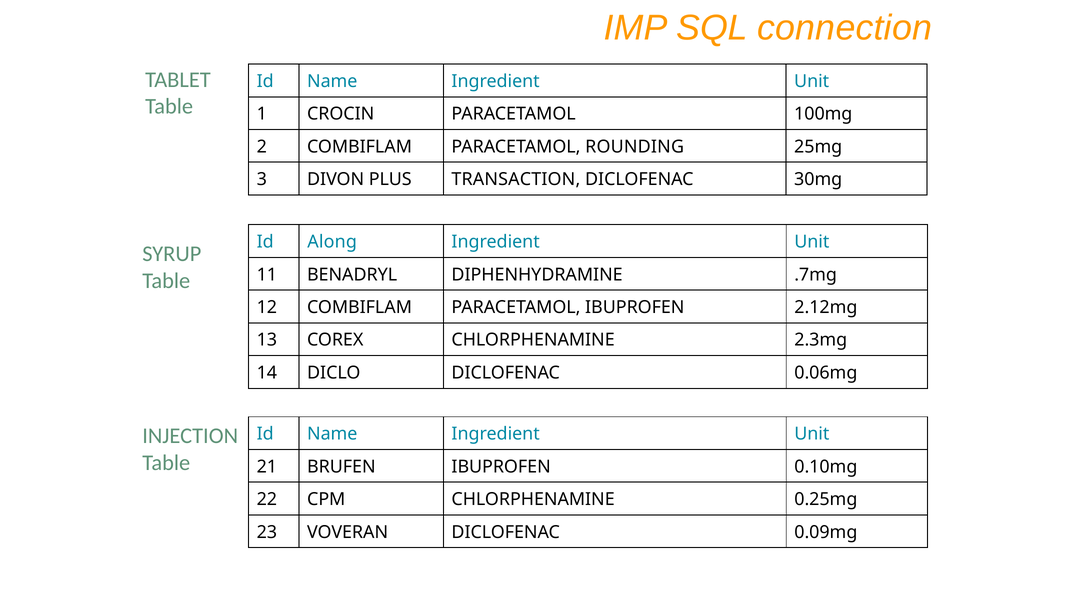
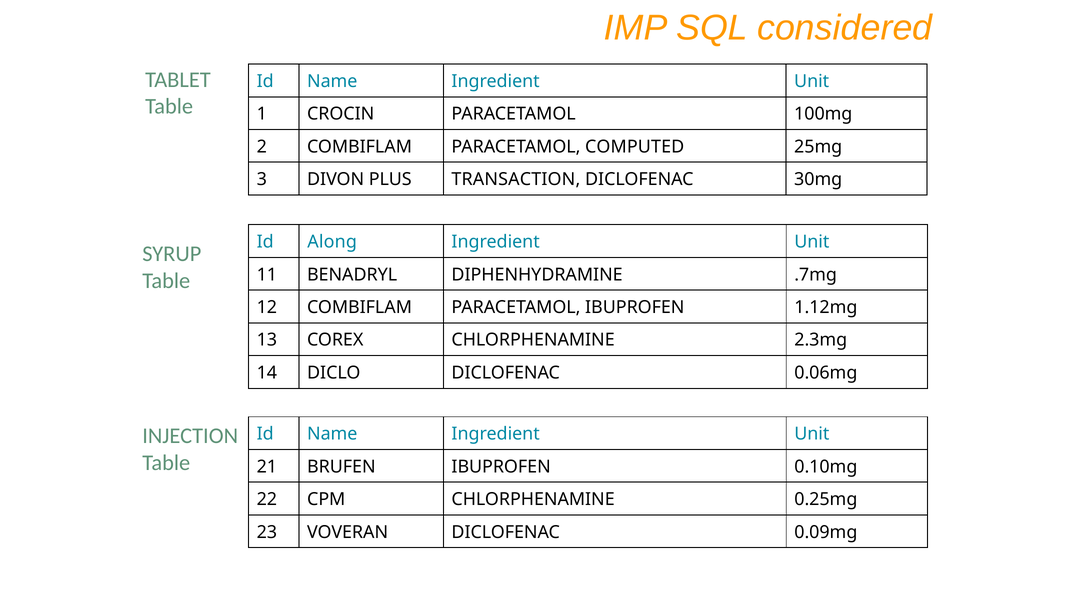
connection: connection -> considered (845, 28)
ROUNDING: ROUNDING -> COMPUTED (635, 147)
2.12mg: 2.12mg -> 1.12mg (826, 307)
